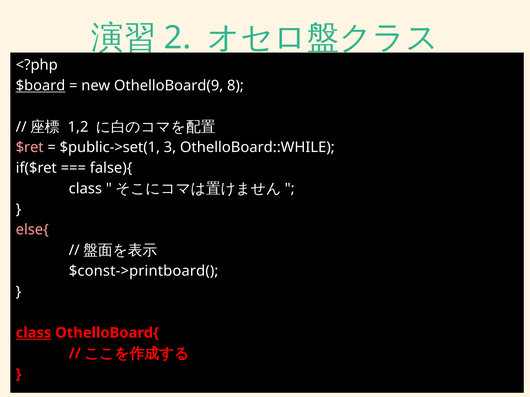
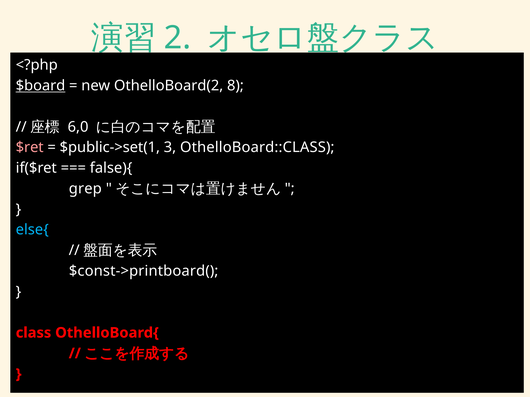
OthelloBoard(9: OthelloBoard(9 -> OthelloBoard(2 (169, 86)
1,2: 1,2 -> 6,0 (78, 127)
OthelloBoard::WHILE: OthelloBoard::WHILE -> OthelloBoard::CLASS (257, 148)
class: class -> grep (85, 189)
else{ colour: pink -> light blue (32, 230)
class underline: present -> none (33, 333)
